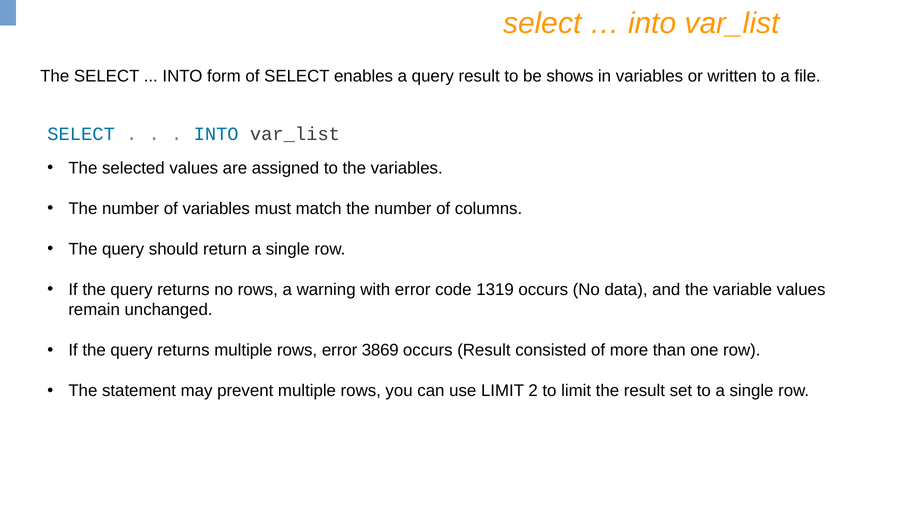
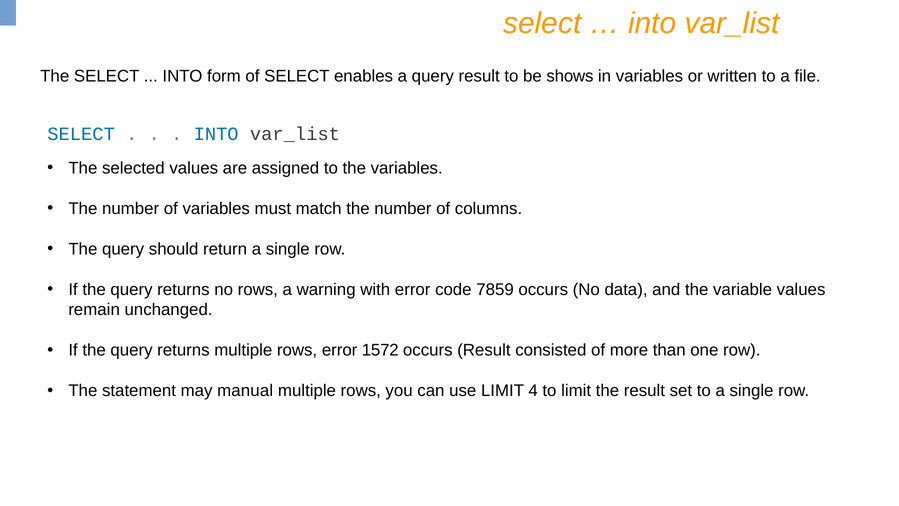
1319: 1319 -> 7859 (495, 289)
3869: 3869 -> 1572 (380, 350)
prevent: prevent -> manual (245, 391)
2: 2 -> 4 (533, 391)
